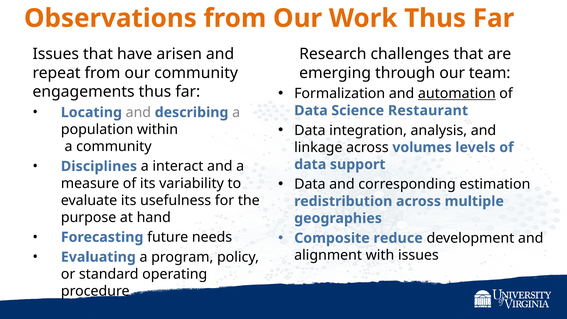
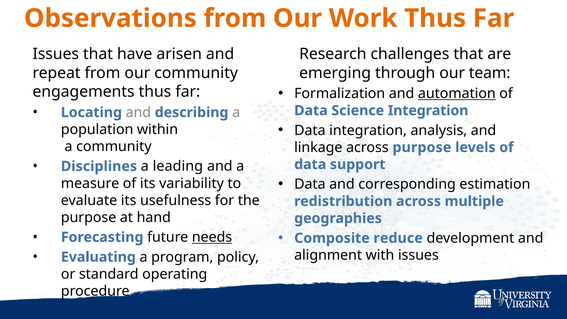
Science Restaurant: Restaurant -> Integration (428, 111)
across volumes: volumes -> purpose (422, 147)
interact: interact -> leading (178, 166)
needs underline: none -> present (212, 237)
